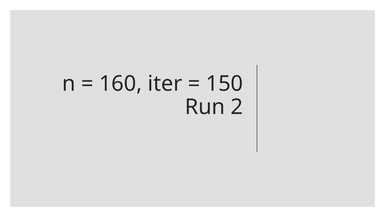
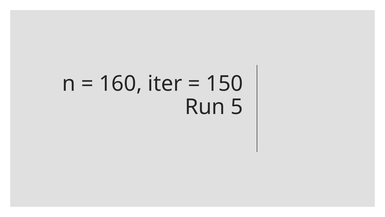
2: 2 -> 5 (237, 107)
